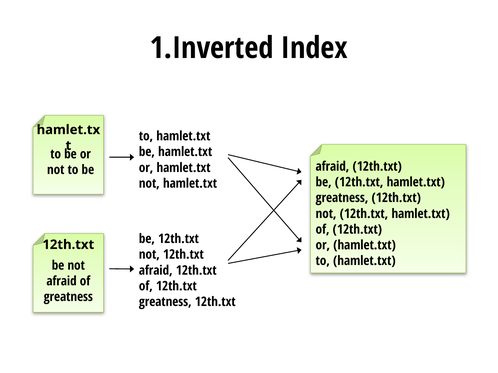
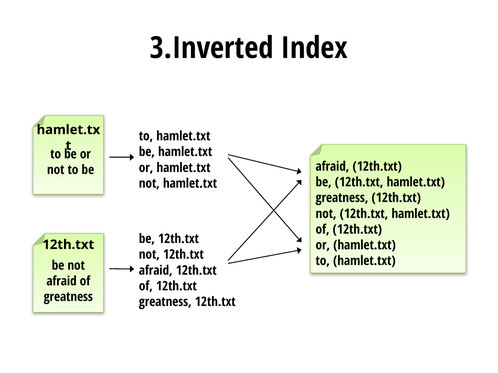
1.Inverted: 1.Inverted -> 3.Inverted (212, 48)
